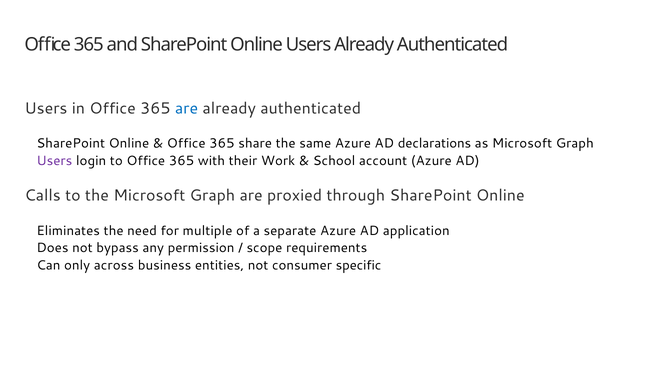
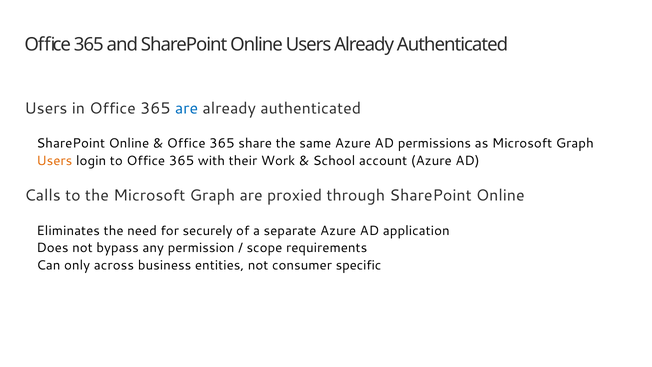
declarations: declarations -> permissions (434, 143)
Users colour: purple -> orange (54, 160)
multiple: multiple -> securely (208, 231)
